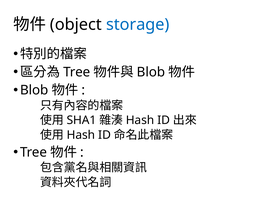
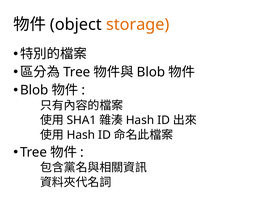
storage colour: blue -> orange (138, 25)
